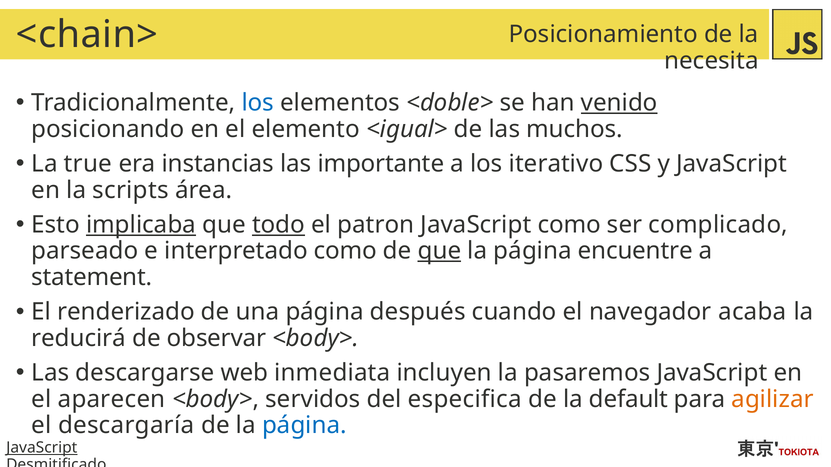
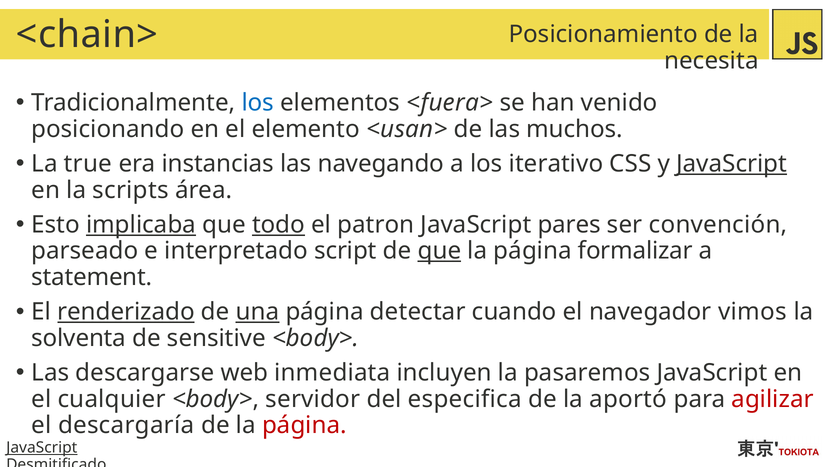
<doble>: <doble> -> <fuera> (450, 103)
venido underline: present -> none (619, 103)
<igual>: <igual> -> <usan> (407, 129)
importante: importante -> navegando (381, 164)
JavaScript underline: none -> present (732, 164)
JavaScript como: como -> pares (569, 225)
complicado: complicado -> convención (718, 225)
interpretado como: como -> script (345, 251)
encuentre: encuentre -> formalizar (635, 251)
renderizado underline: none -> present (126, 312)
una underline: none -> present (258, 312)
después: después -> detectar (418, 312)
acaba: acaba -> vimos (752, 312)
reducirá: reducirá -> solventa (79, 338)
observar: observar -> sensitive (216, 338)
aparecen: aparecen -> cualquier (112, 399)
servidos: servidos -> servidor (313, 399)
default: default -> aportó (628, 399)
agilizar colour: orange -> red (773, 399)
página colour: blue -> red (304, 426)
